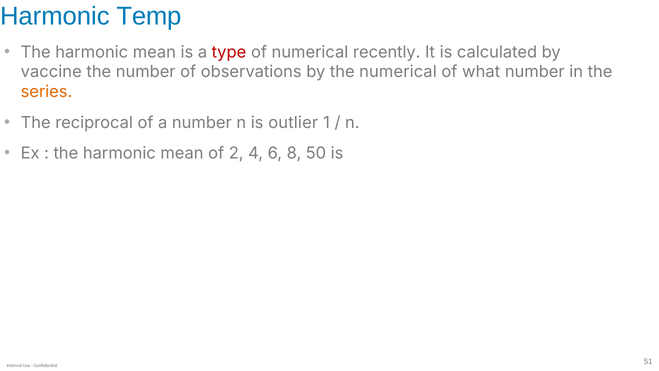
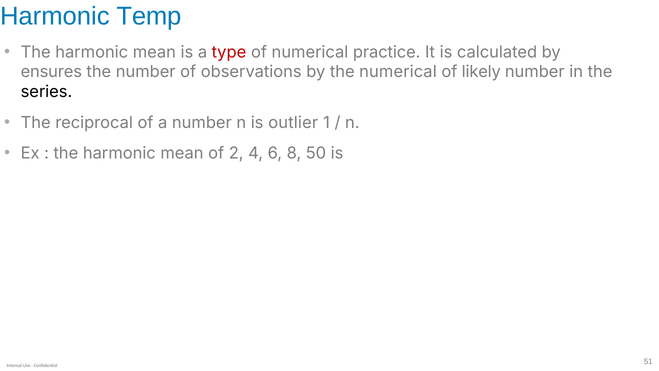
recently: recently -> practice (387, 52)
vaccine: vaccine -> ensures (51, 72)
what: what -> likely (481, 72)
series colour: orange -> black (46, 92)
